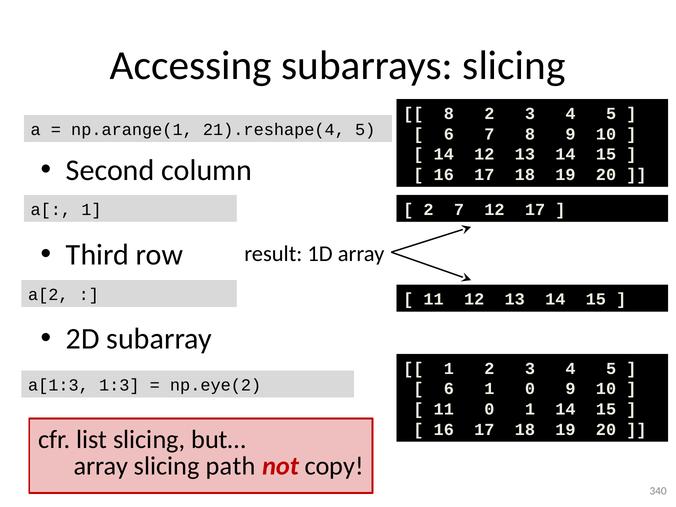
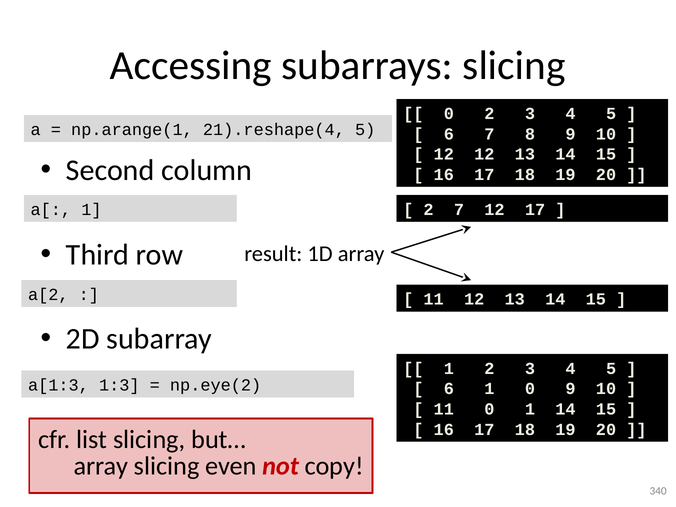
8: 8 -> 0 (449, 114)
14: 14 -> 12 (444, 154)
path: path -> even (231, 466)
